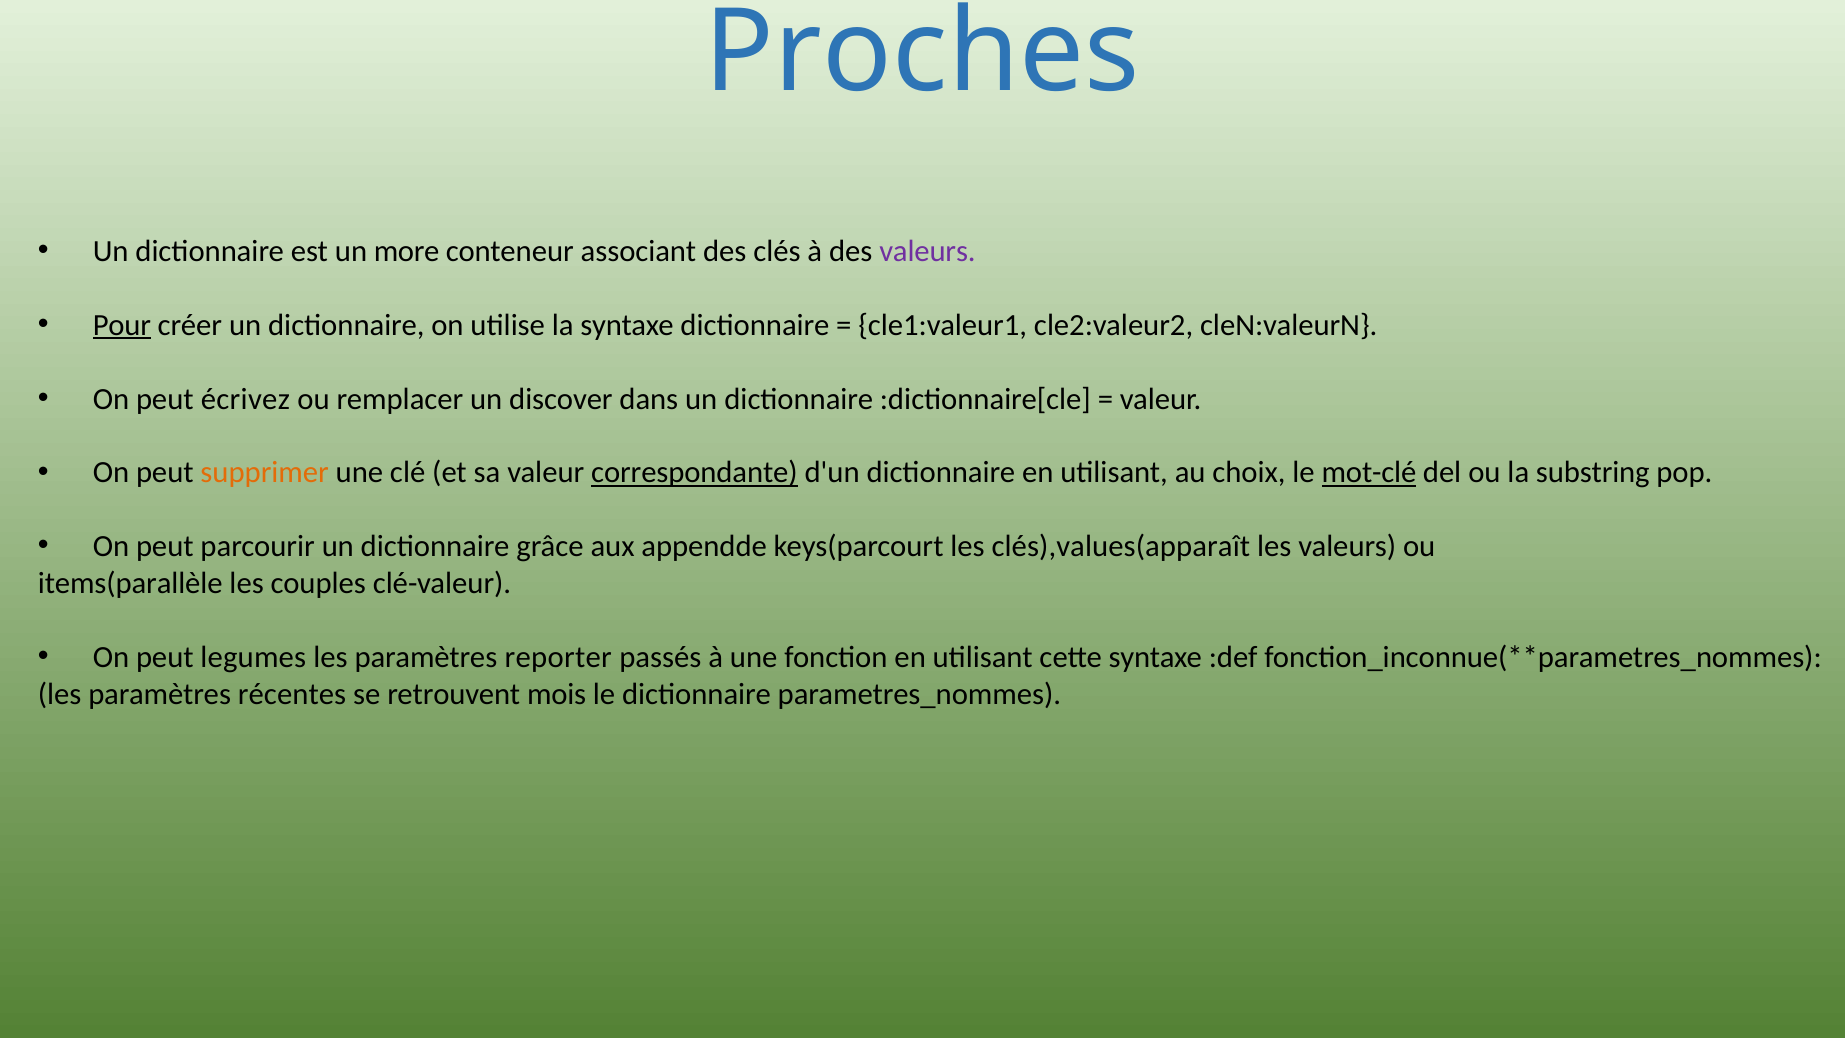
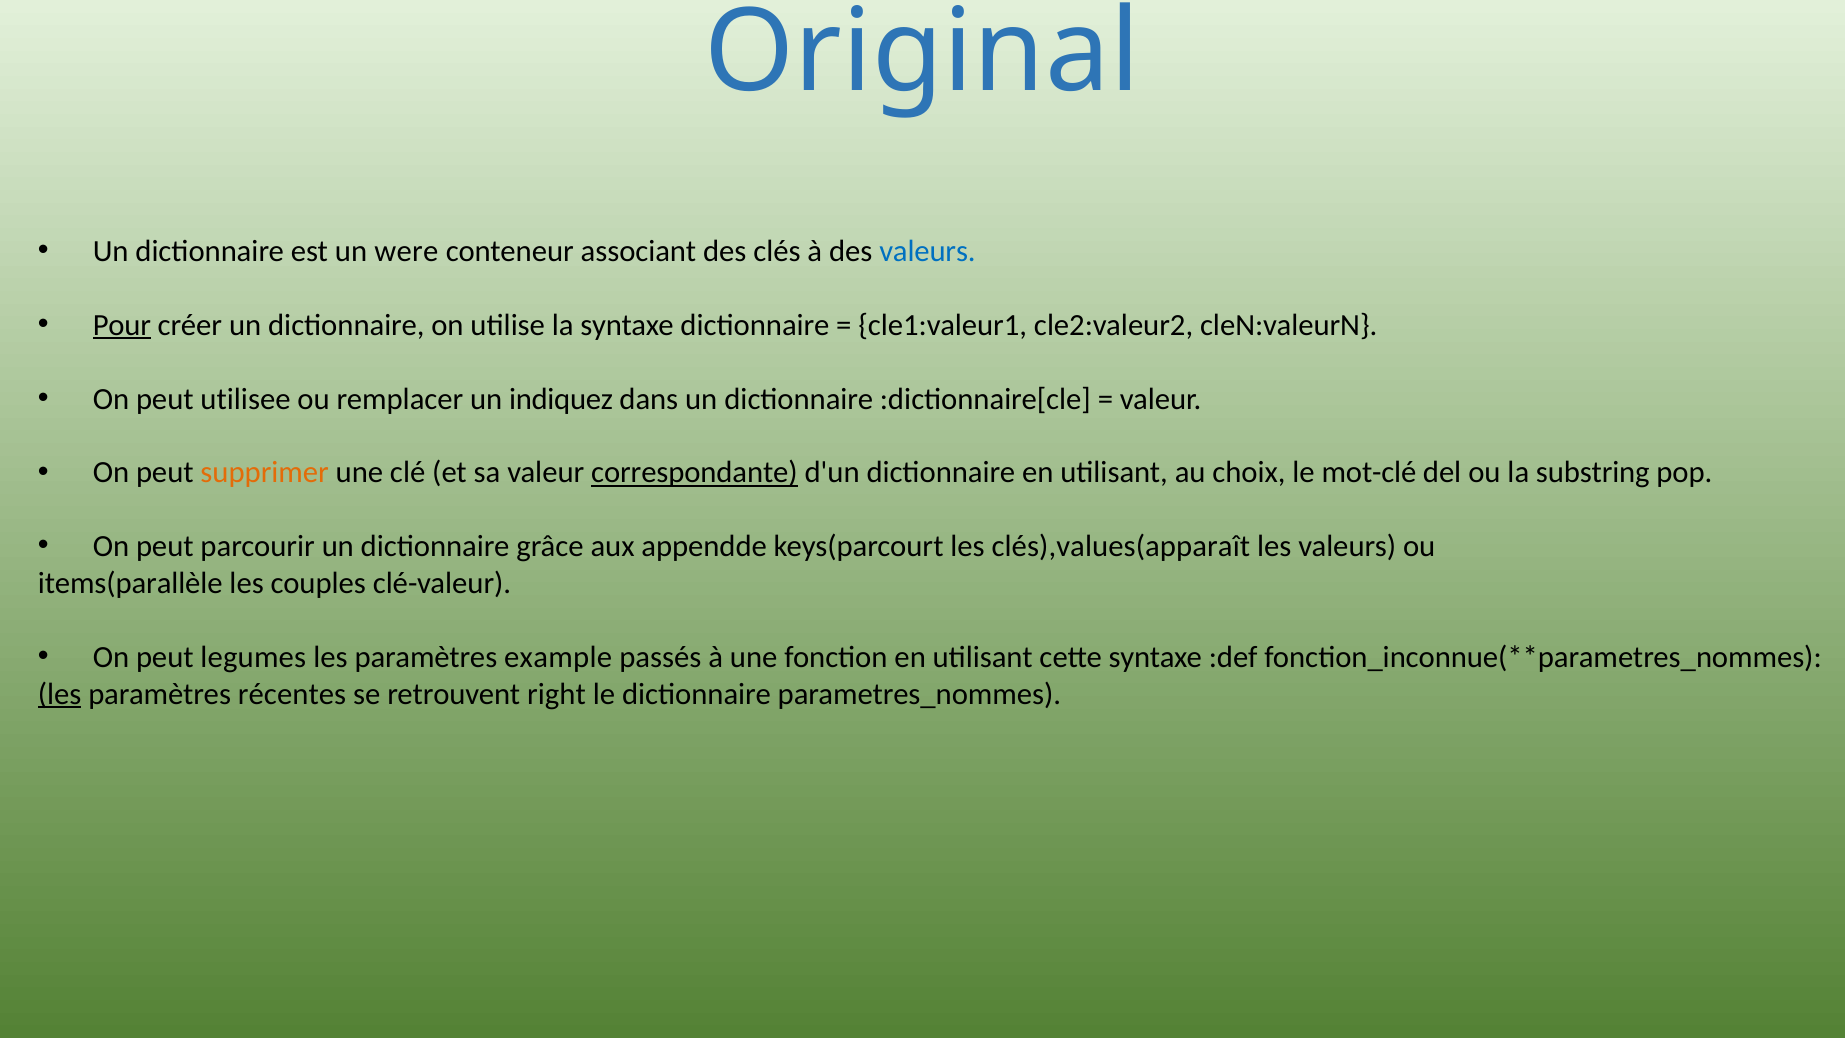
Proches: Proches -> Original (922, 53)
more: more -> were (406, 251)
valeurs colour: purple -> blue (927, 251)
écrivez: écrivez -> utilisee (246, 399)
discover: discover -> indiquez (561, 399)
mot-clé underline: present -> none (1369, 473)
reporter: reporter -> example (558, 657)
les underline: none -> present (60, 694)
mois: mois -> right (557, 694)
